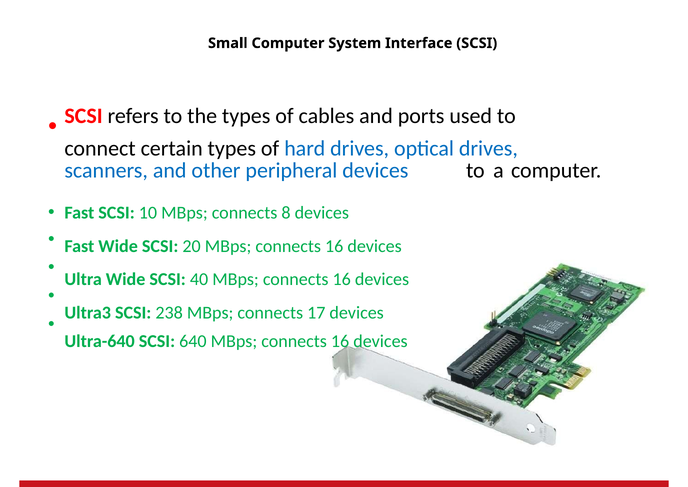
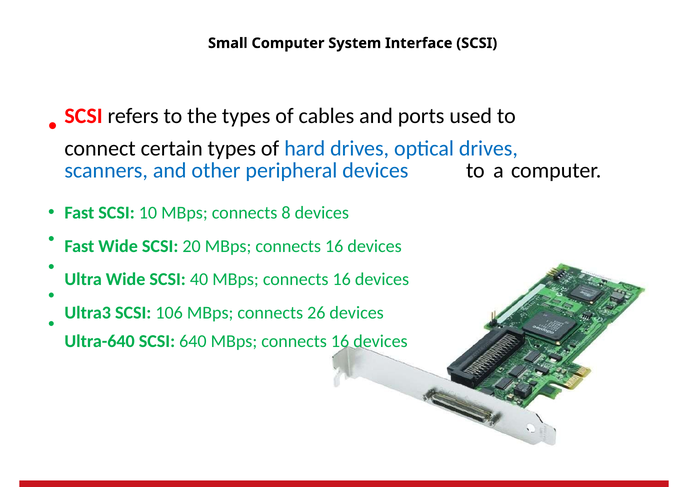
238: 238 -> 106 (169, 313)
17: 17 -> 26 (316, 313)
